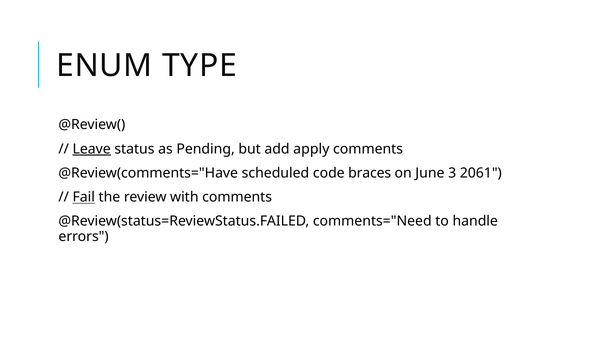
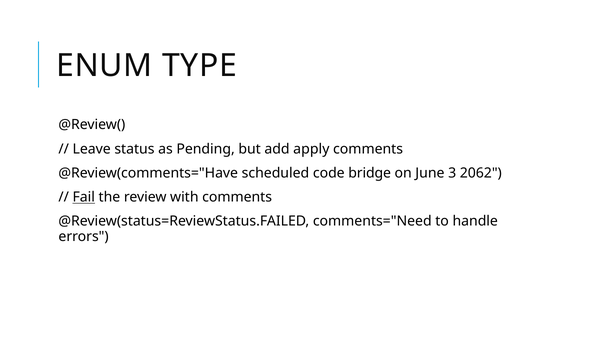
Leave underline: present -> none (92, 149)
braces: braces -> bridge (370, 173)
2061: 2061 -> 2062 (481, 173)
